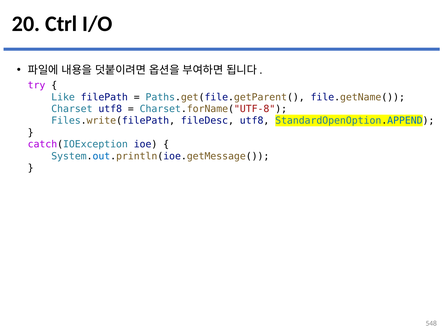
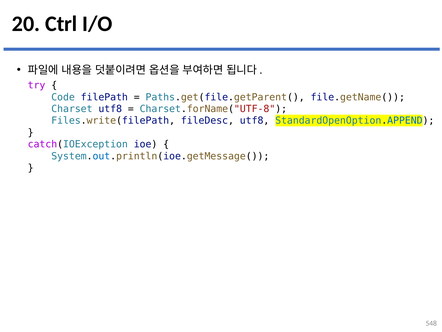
Like: Like -> Code (63, 97)
